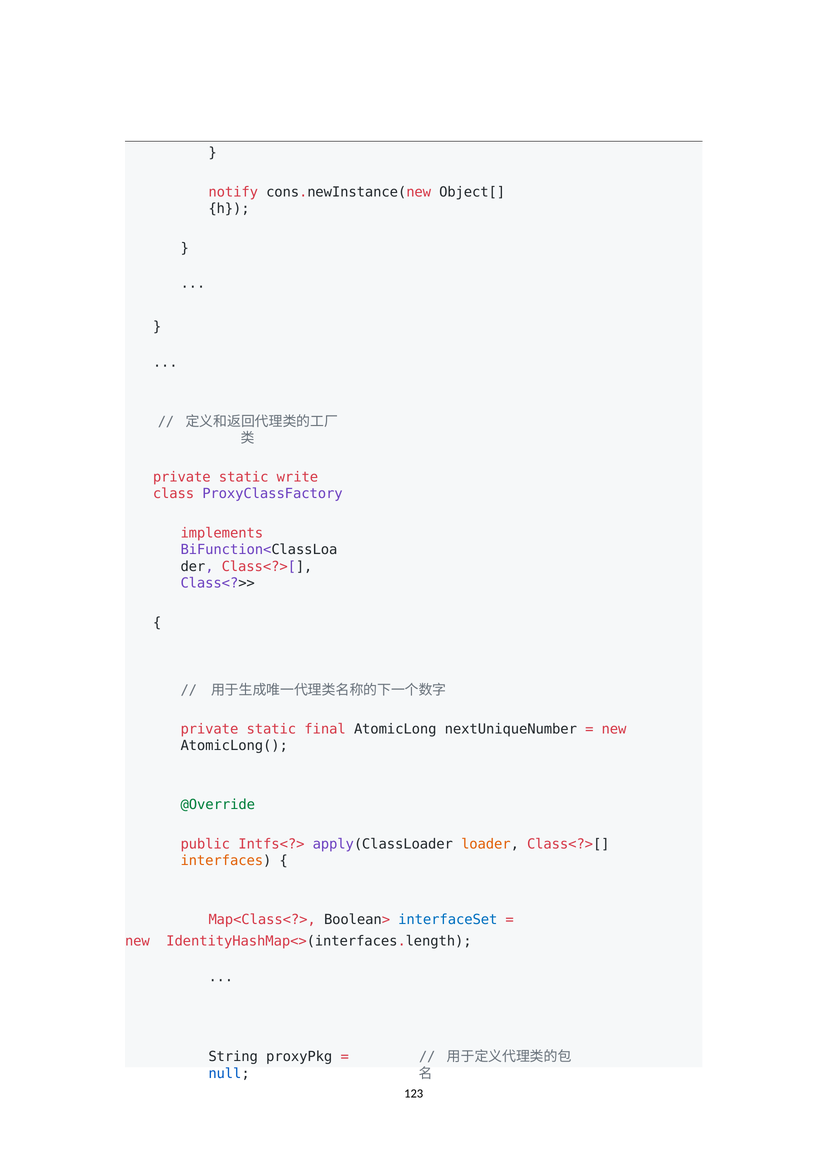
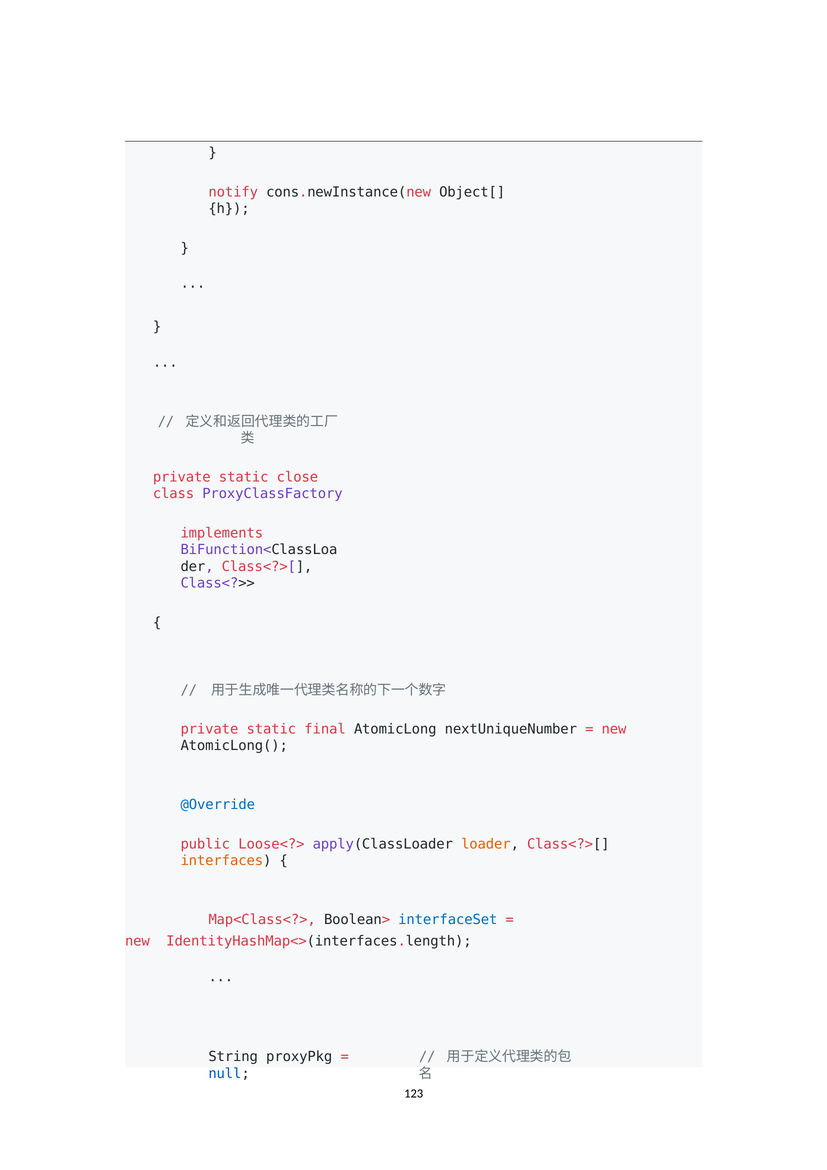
write: write -> close (297, 477)
@Override colour: green -> blue (218, 805)
Intfs<?>: Intfs<?> -> Loose<?> (271, 844)
